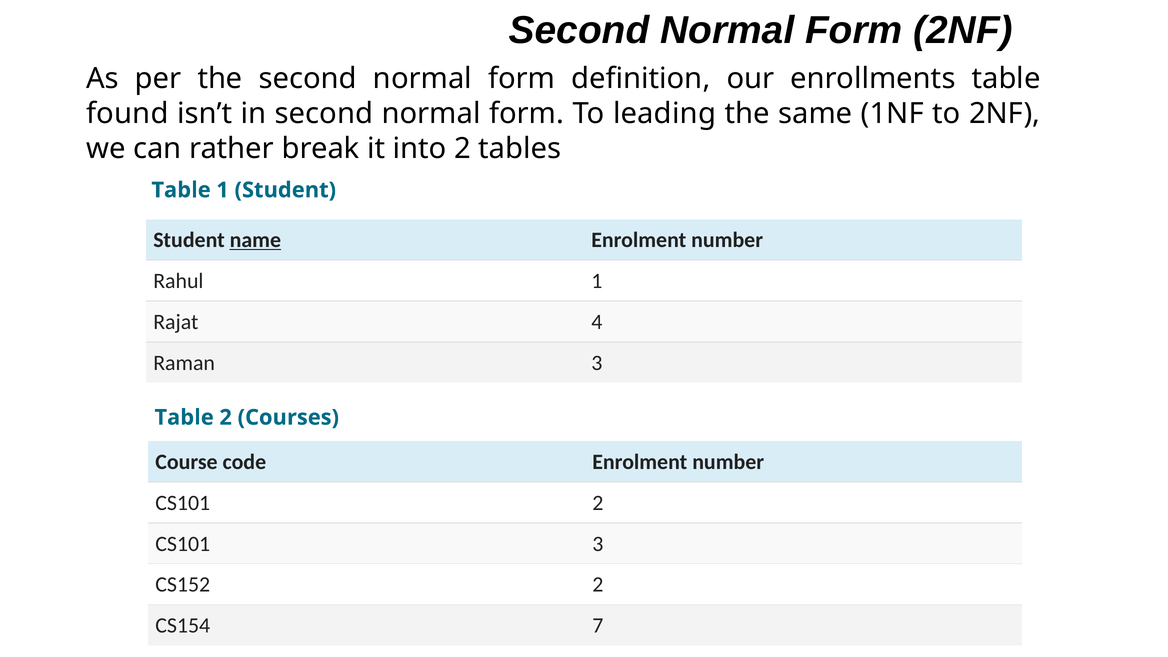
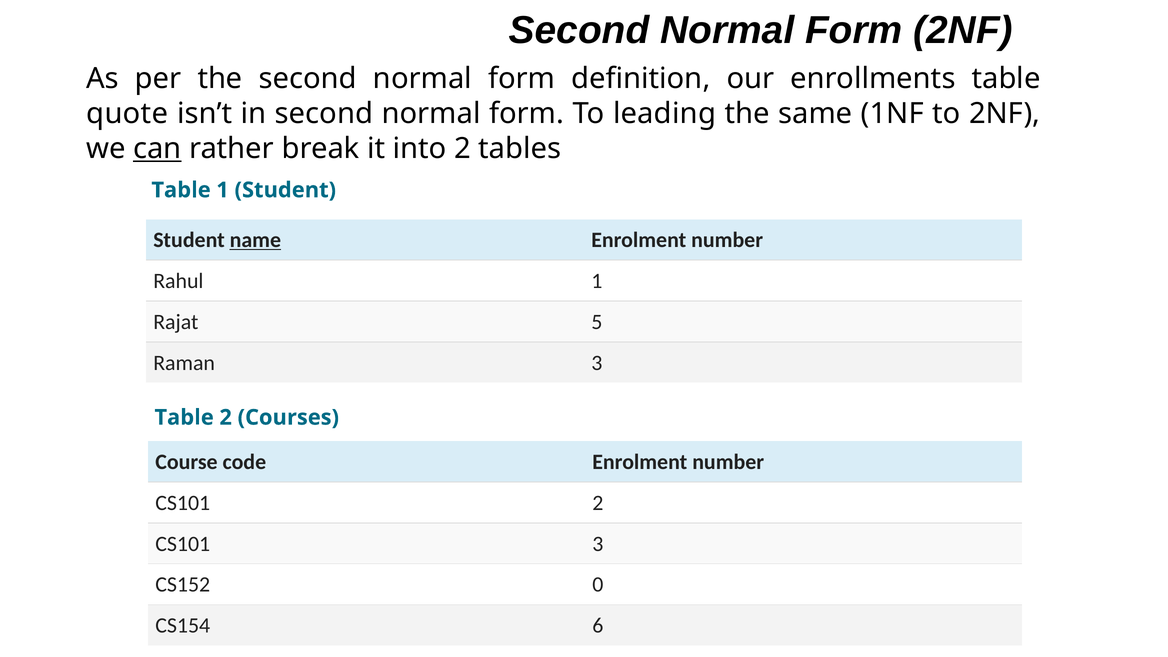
found: found -> quote (127, 114)
can underline: none -> present (157, 149)
4: 4 -> 5 (597, 322)
CS152 2: 2 -> 0 (598, 585)
7: 7 -> 6 (598, 626)
